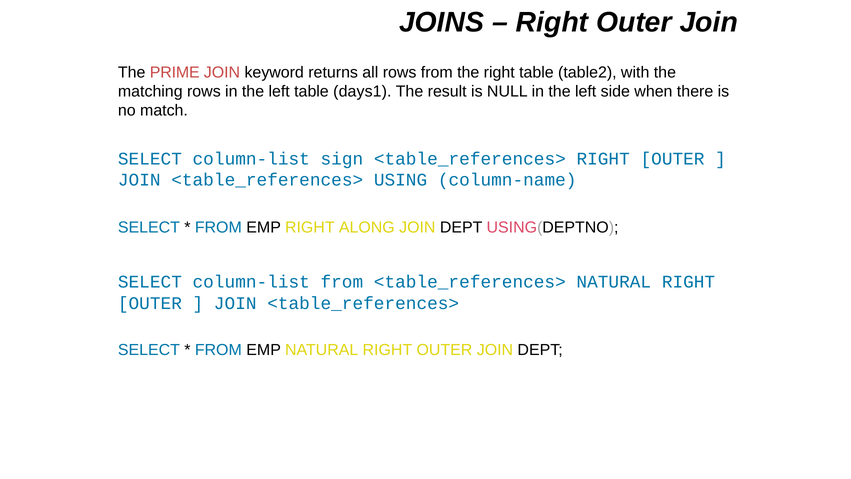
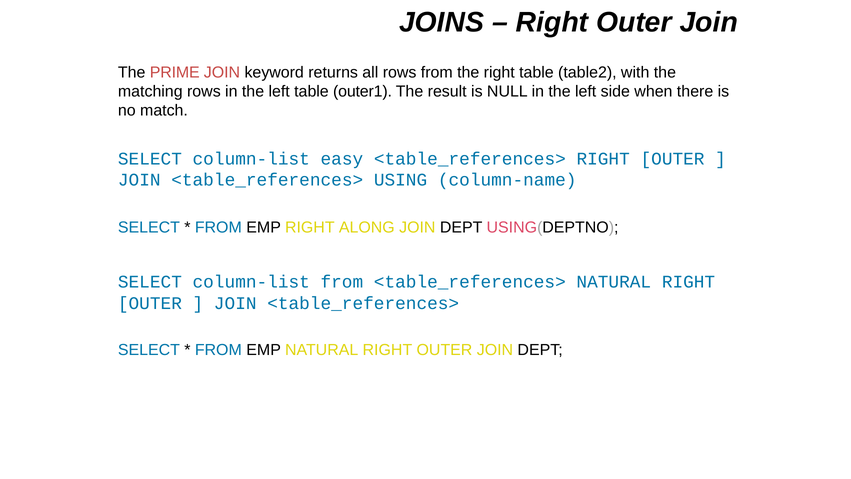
days1: days1 -> outer1 (363, 91)
sign: sign -> easy (342, 159)
